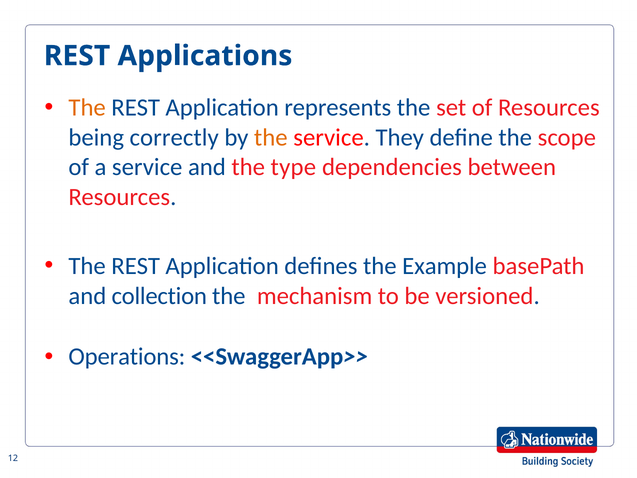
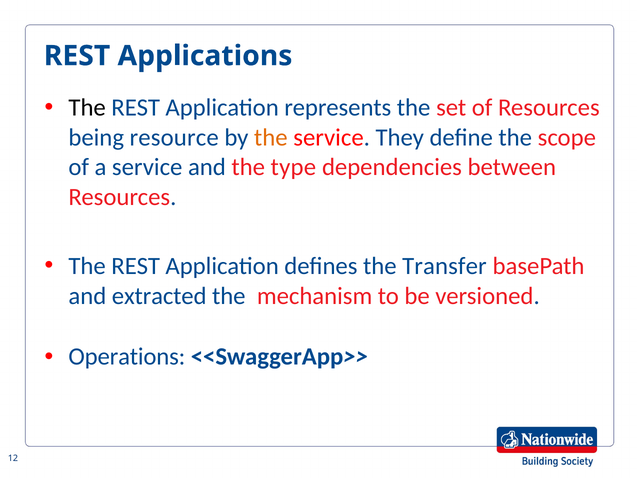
The colour: orange -> black (87, 108)
correctly: correctly -> resource (174, 137)
Example: Example -> Transfer (444, 266)
collection: collection -> extracted (159, 296)
